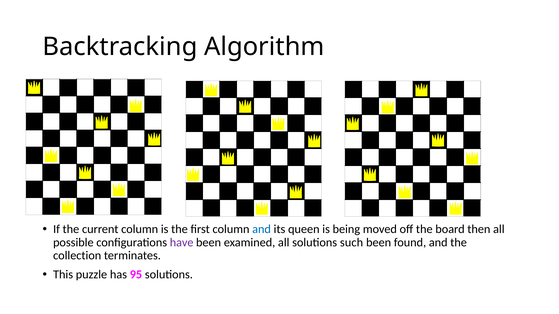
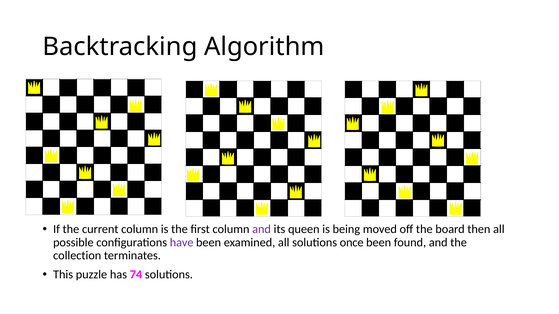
and colour: blue -> purple (262, 230)
such: such -> once (352, 243)
95: 95 -> 74 (136, 275)
